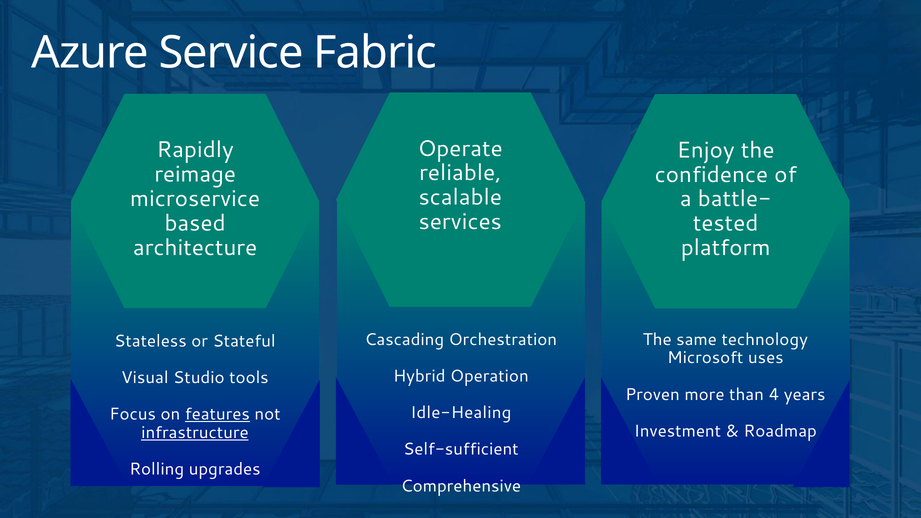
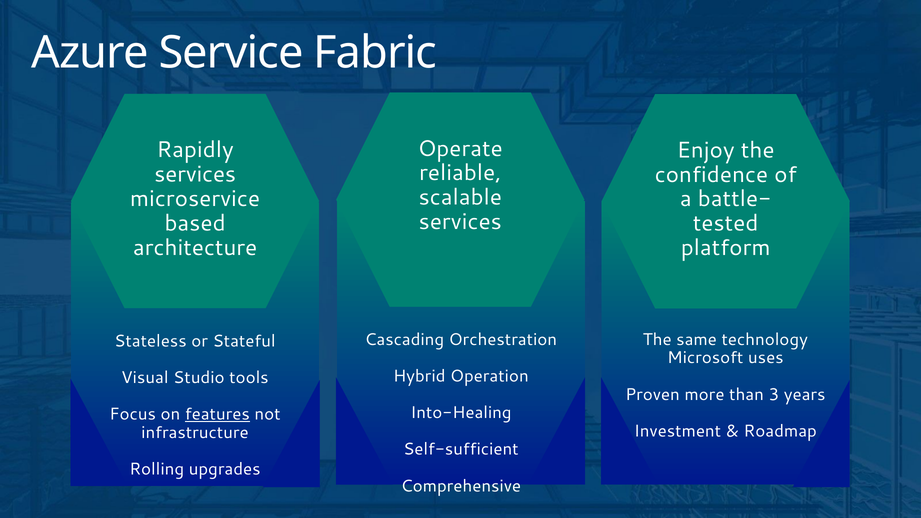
reimage: reimage -> services (195, 174)
4: 4 -> 3 (774, 394)
Idle-Healing: Idle-Healing -> Into-Healing (461, 413)
infrastructure underline: present -> none (195, 433)
